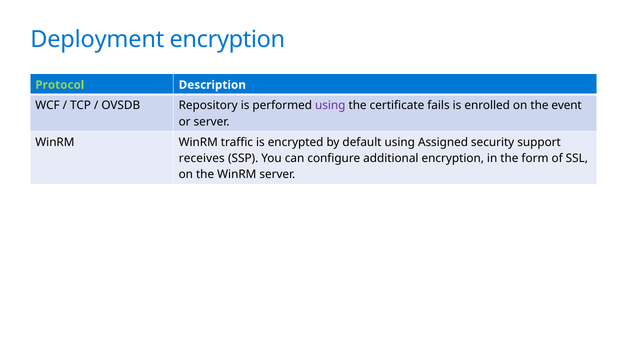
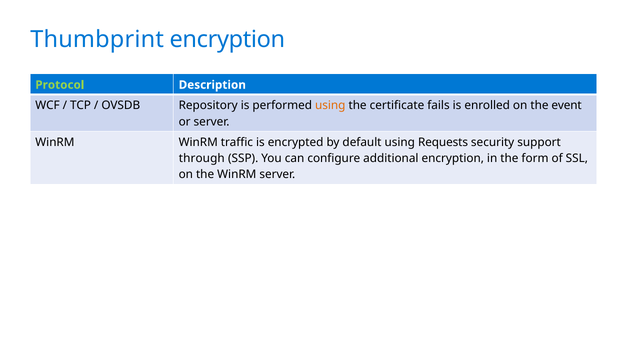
Deployment: Deployment -> Thumbprint (97, 39)
using colour: purple -> orange (330, 106)
Assigned: Assigned -> Requests (443, 142)
receives: receives -> through (202, 158)
